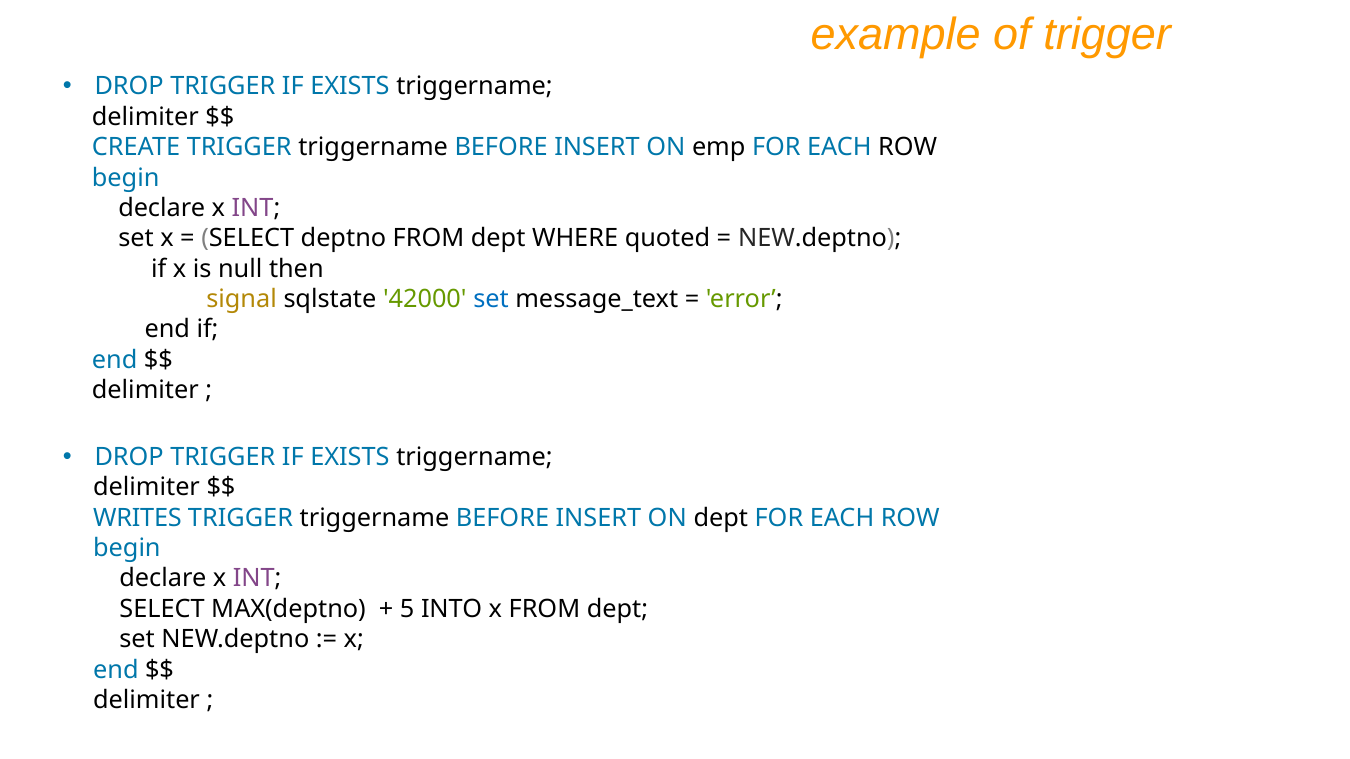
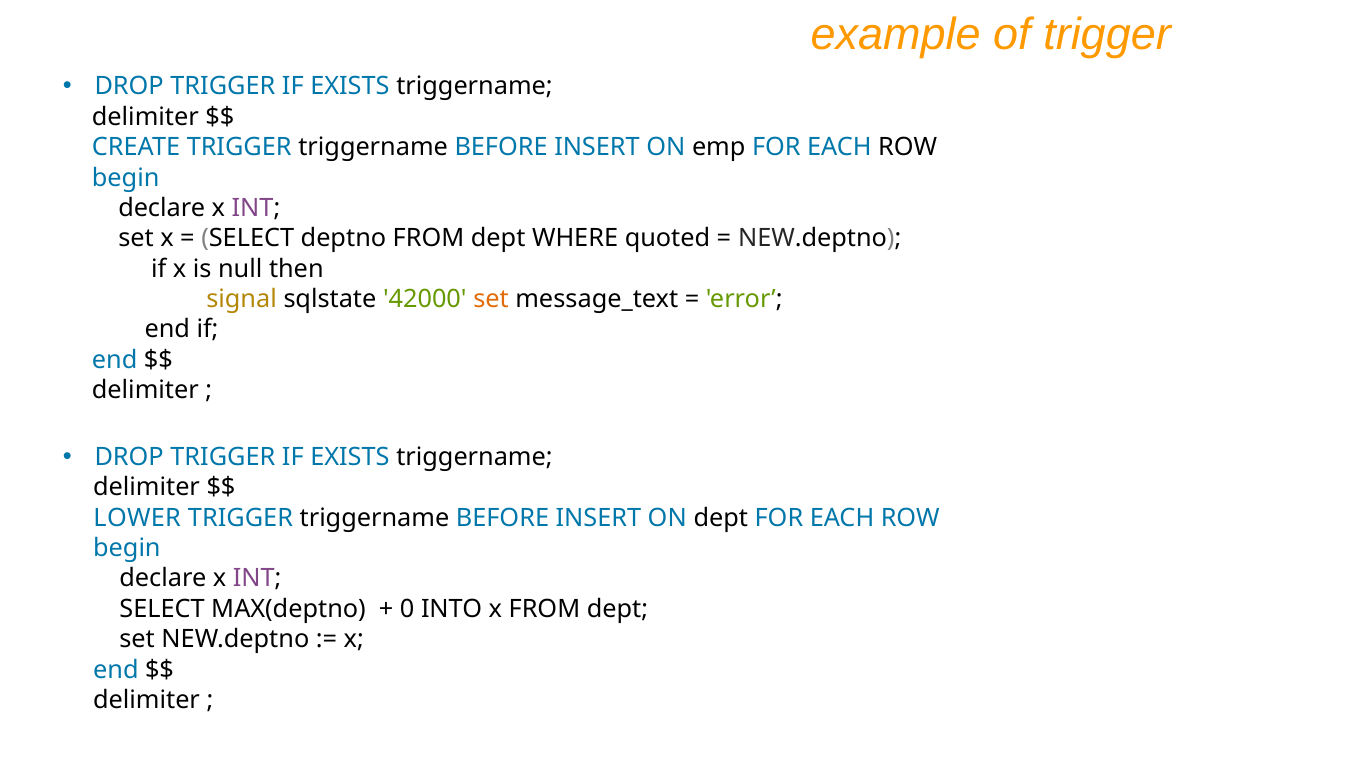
set colour: blue -> orange (491, 299)
WRITES: WRITES -> LOWER (137, 518)
5: 5 -> 0 (407, 609)
